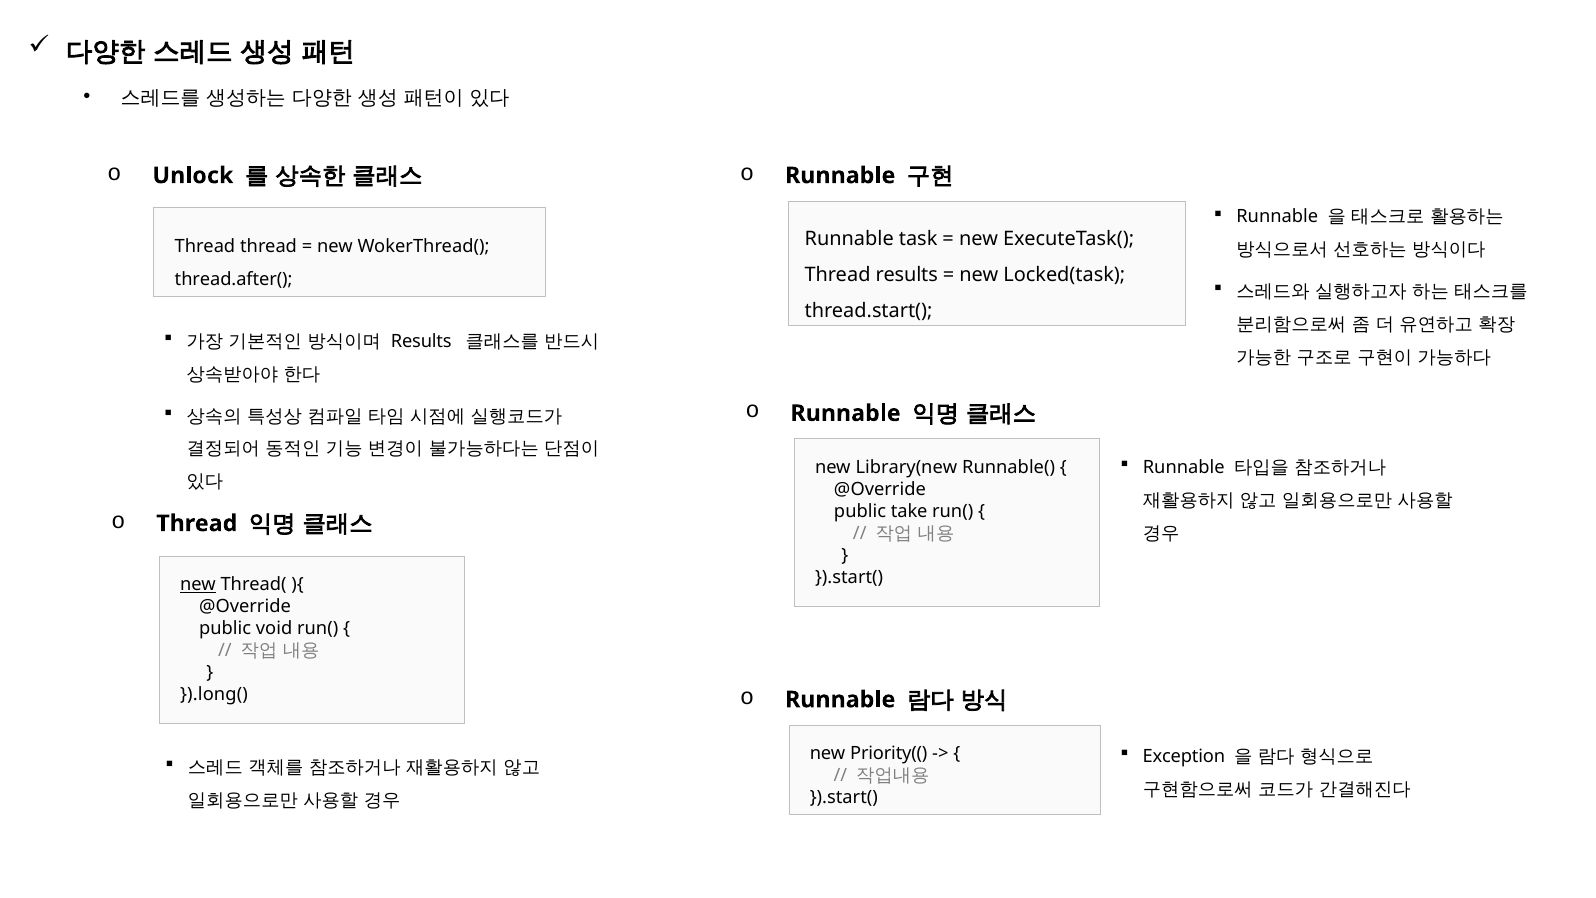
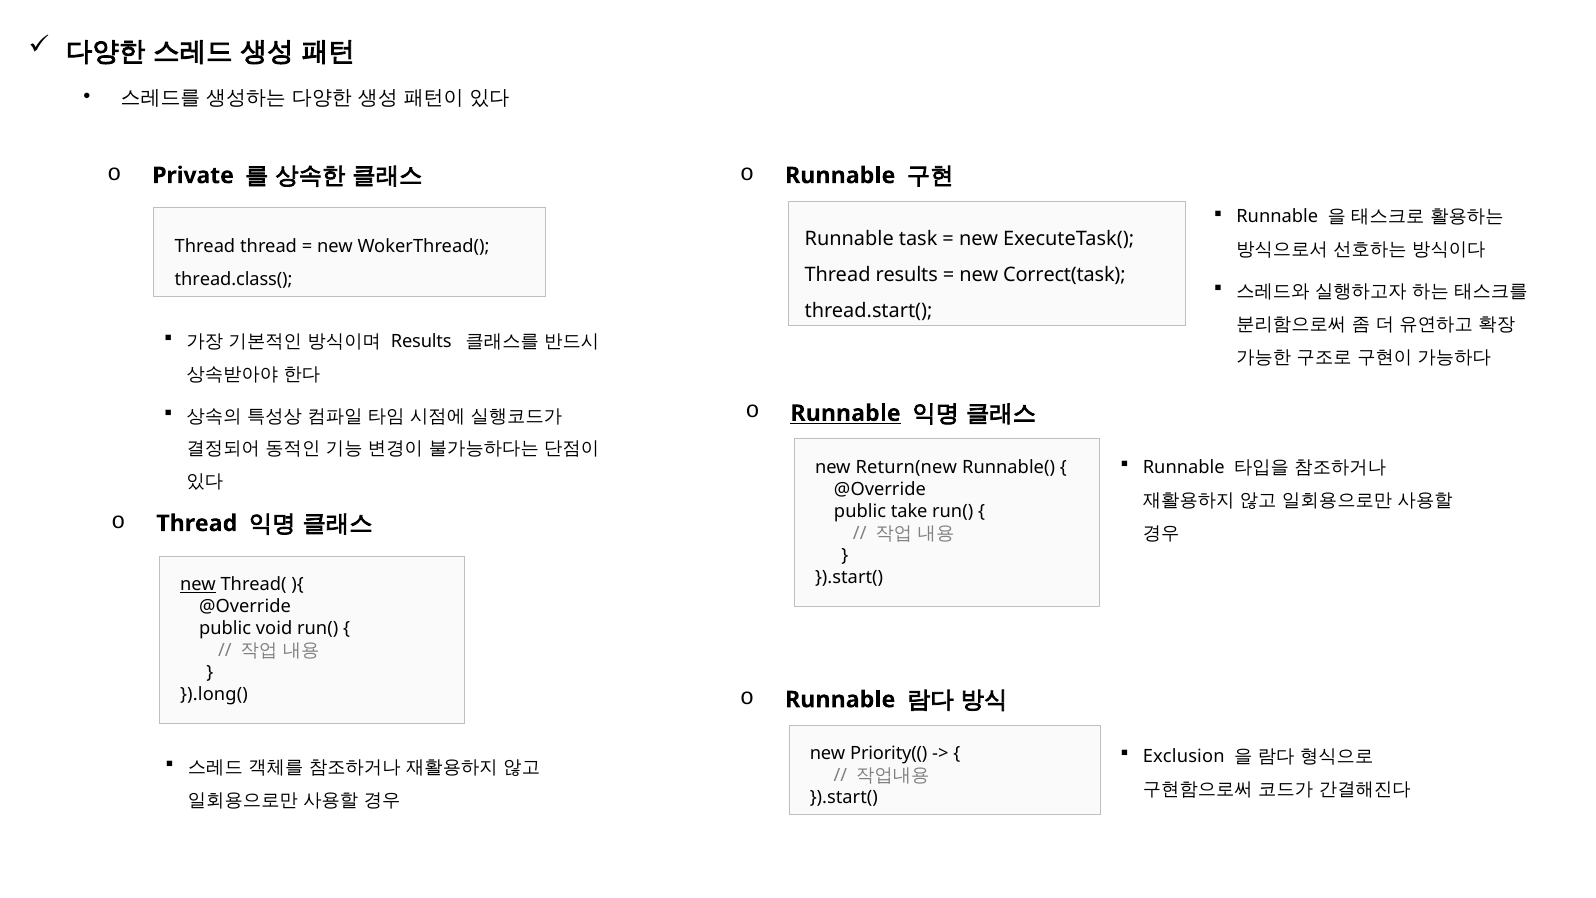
Unlock: Unlock -> Private (193, 175)
Locked(task: Locked(task -> Correct(task (1064, 275)
thread.after(: thread.after( -> thread.class( (234, 279)
Runnable underline: none -> present (846, 413)
Library(new: Library(new -> Return(new (906, 467)
Exception: Exception -> Exclusion (1184, 756)
